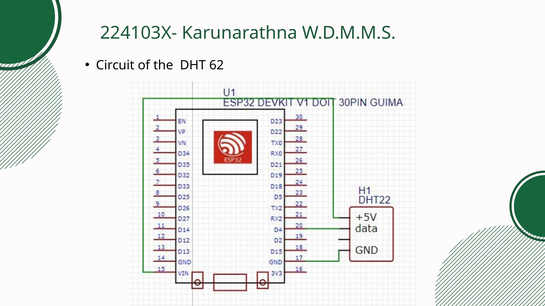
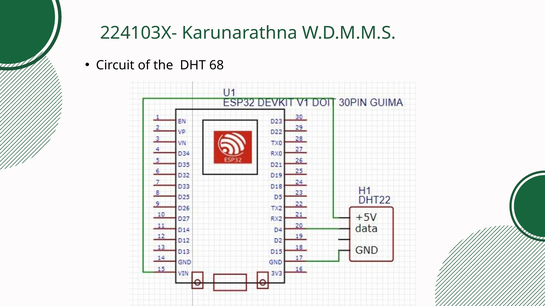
62: 62 -> 68 (217, 65)
